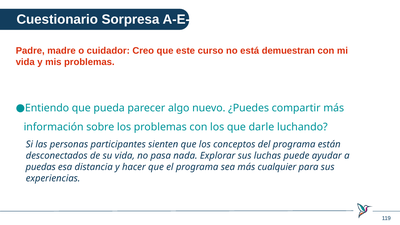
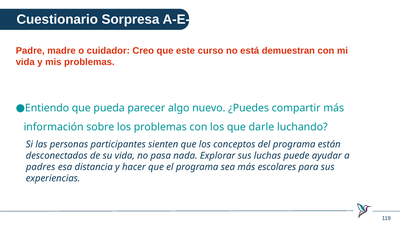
puedas: puedas -> padres (41, 167)
cualquier: cualquier -> escolares (277, 167)
